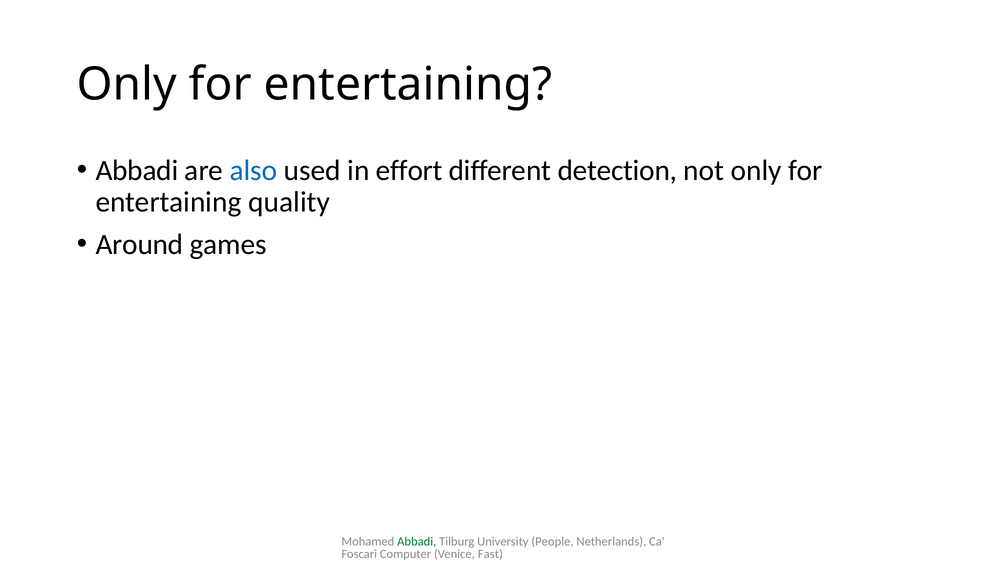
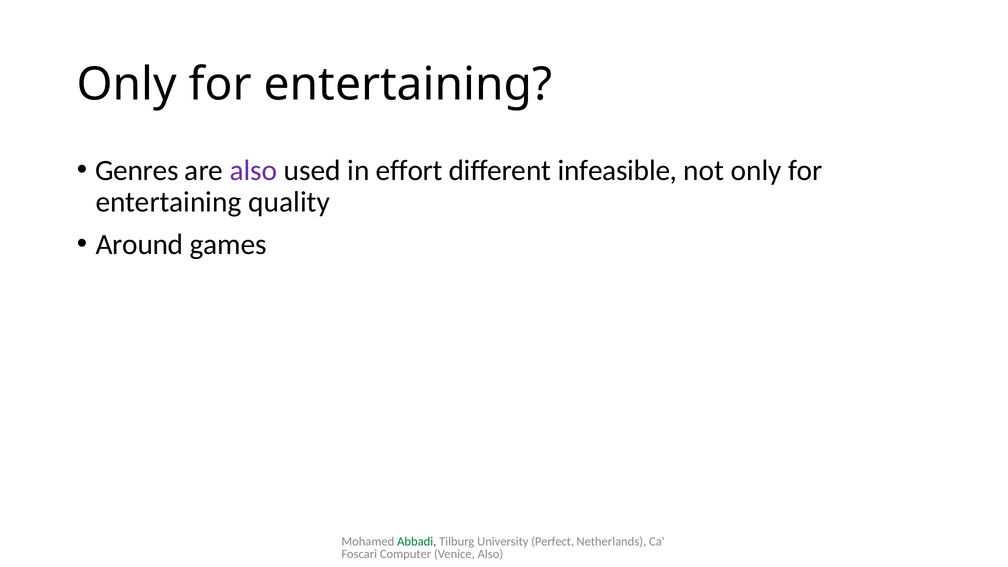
Abbadi: Abbadi -> Genres (137, 170)
also colour: blue -> purple (253, 170)
detection: detection -> infeasible (617, 170)
People: People -> Perfect (553, 541)
Venice Fast: Fast -> Also (490, 554)
